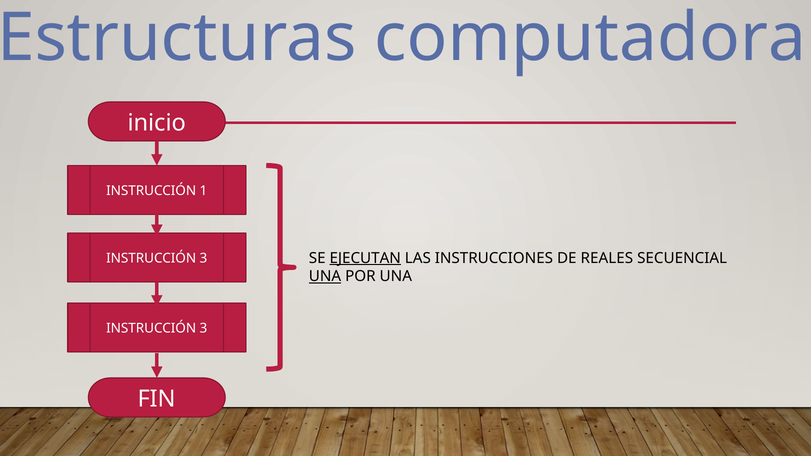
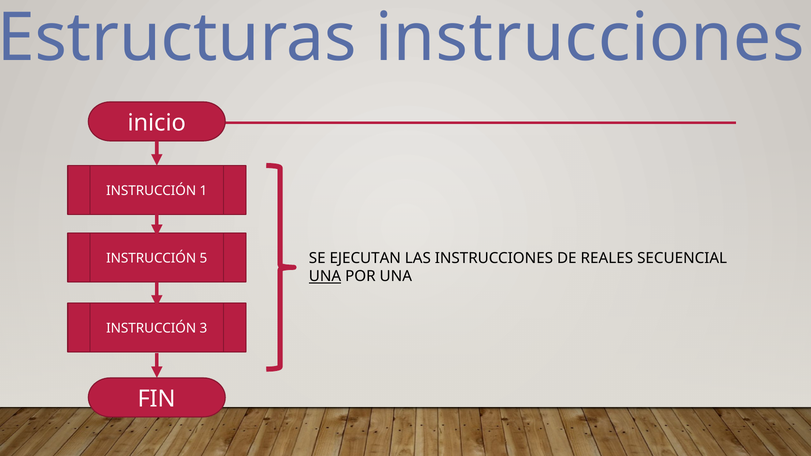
computadora: computadora -> instrucciones (590, 38)
EJECUTAN underline: present -> none (365, 258)
3: 3 -> 5 (203, 259)
